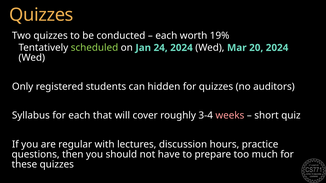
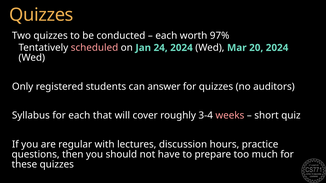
19%: 19% -> 97% (220, 36)
scheduled colour: light green -> pink (94, 48)
hidden: hidden -> answer (164, 87)
